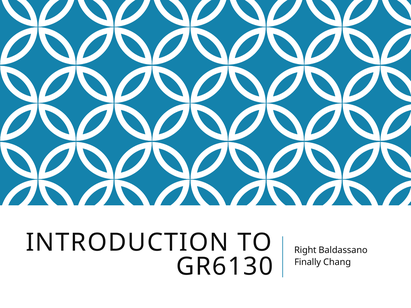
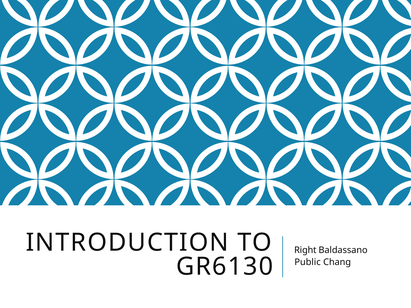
Finally: Finally -> Public (308, 263)
